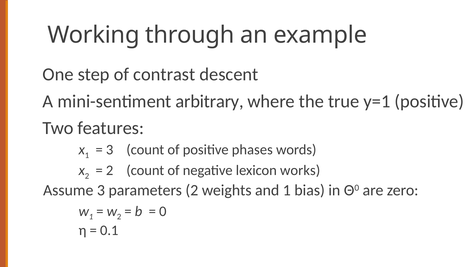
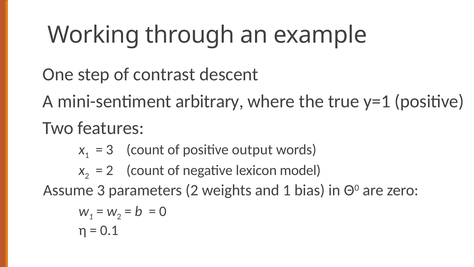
phases: phases -> output (252, 149)
works: works -> model (300, 170)
